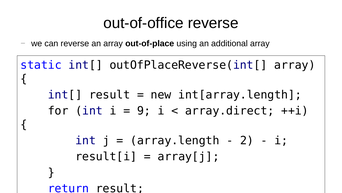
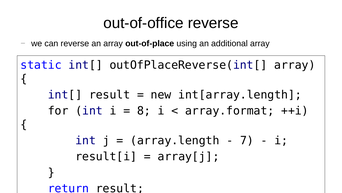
9: 9 -> 8 (144, 110)
array.direct: array.direct -> array.format (230, 110)
2: 2 -> 7 (247, 140)
